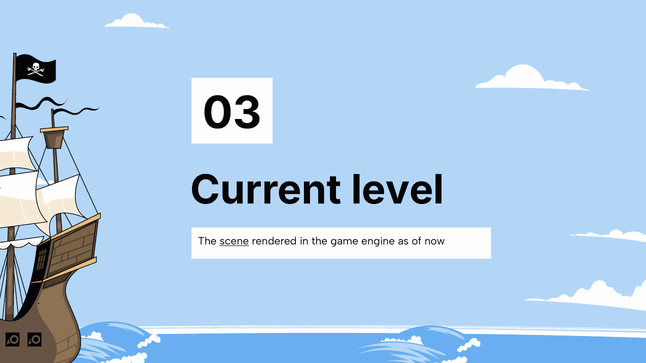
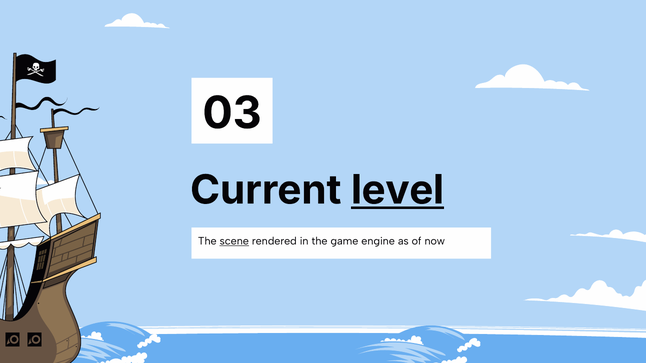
level underline: none -> present (397, 190)
